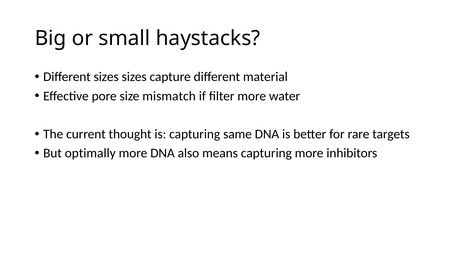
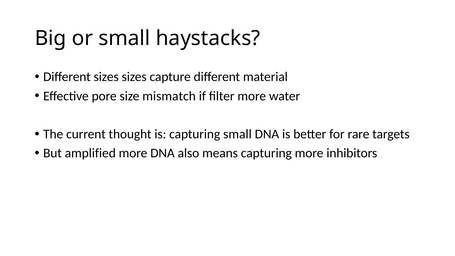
capturing same: same -> small (237, 134)
optimally: optimally -> amplified (90, 153)
